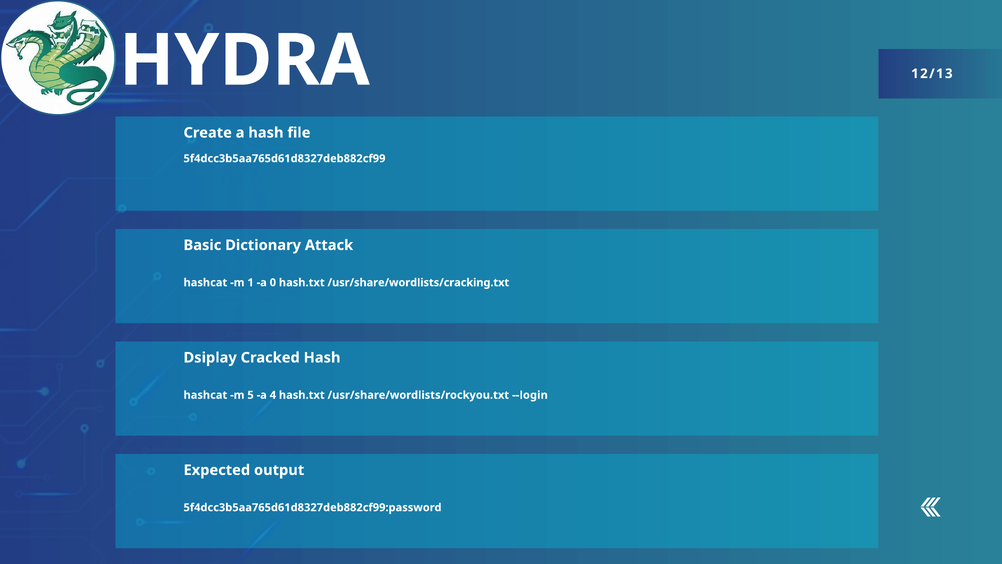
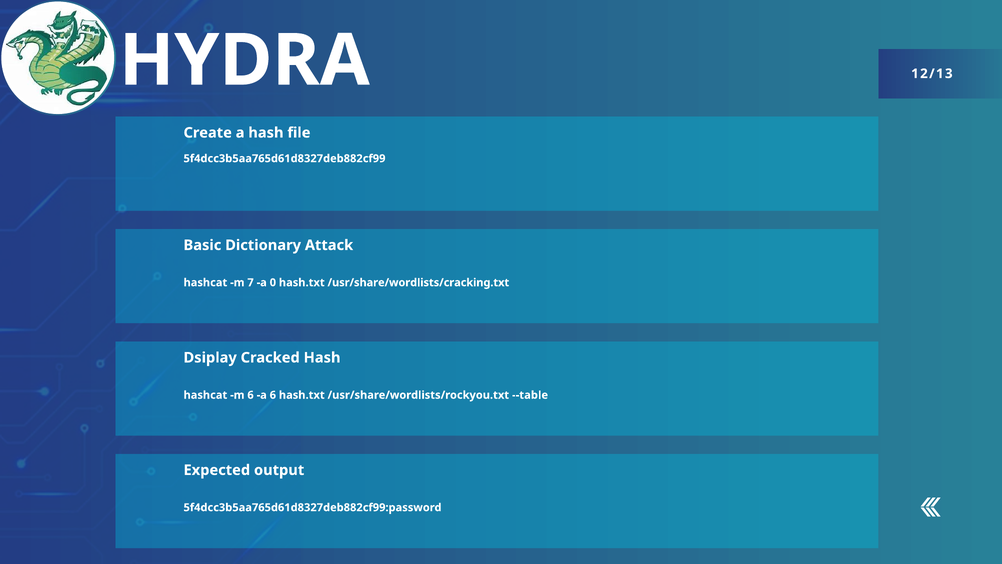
1: 1 -> 7 (251, 282)
m 5: 5 -> 6 (251, 395)
a 4: 4 -> 6 (273, 395)
--login: --login -> --table (530, 395)
